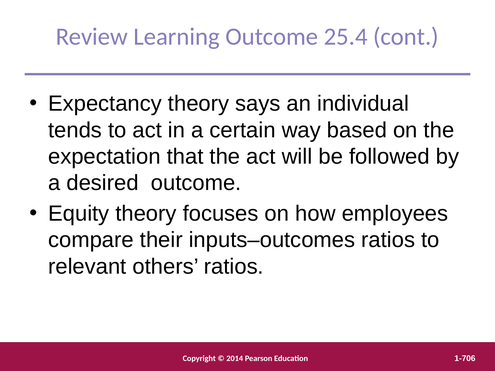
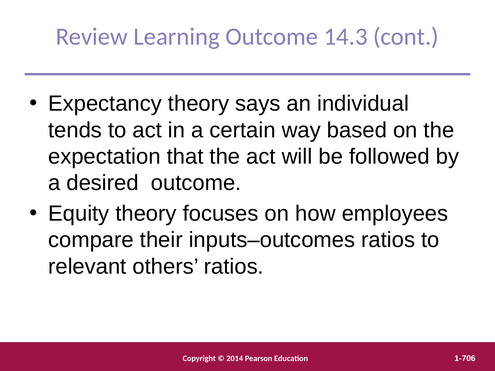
25.4: 25.4 -> 14.3 (346, 37)
